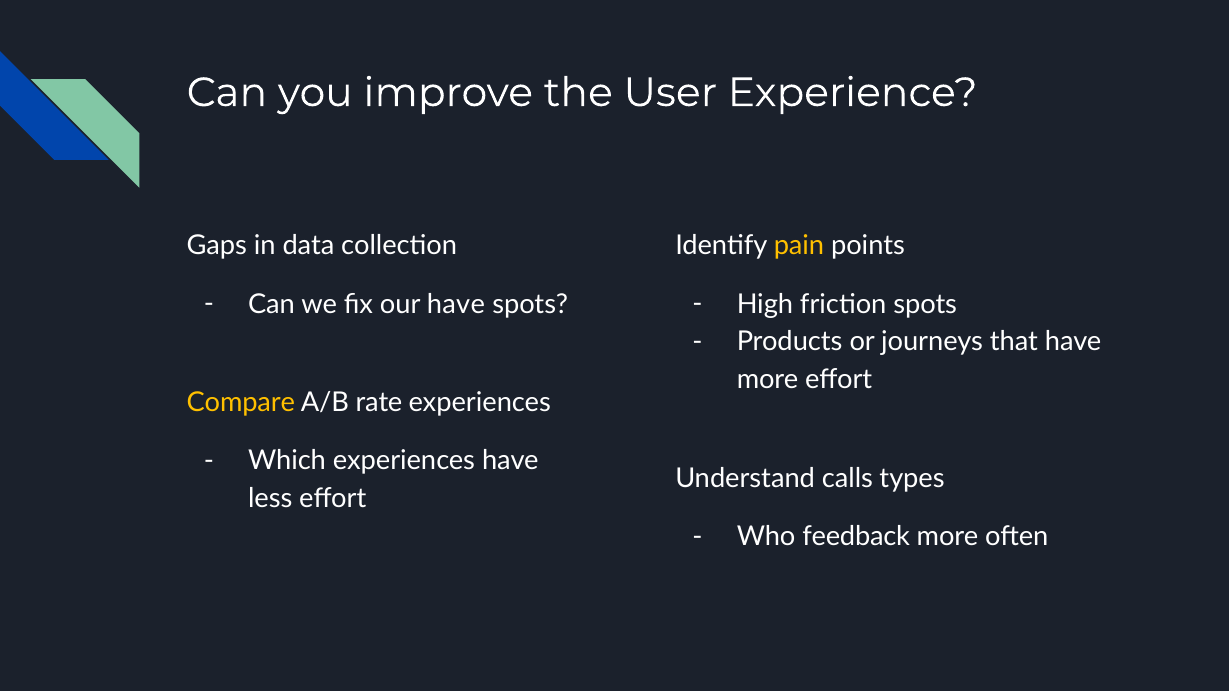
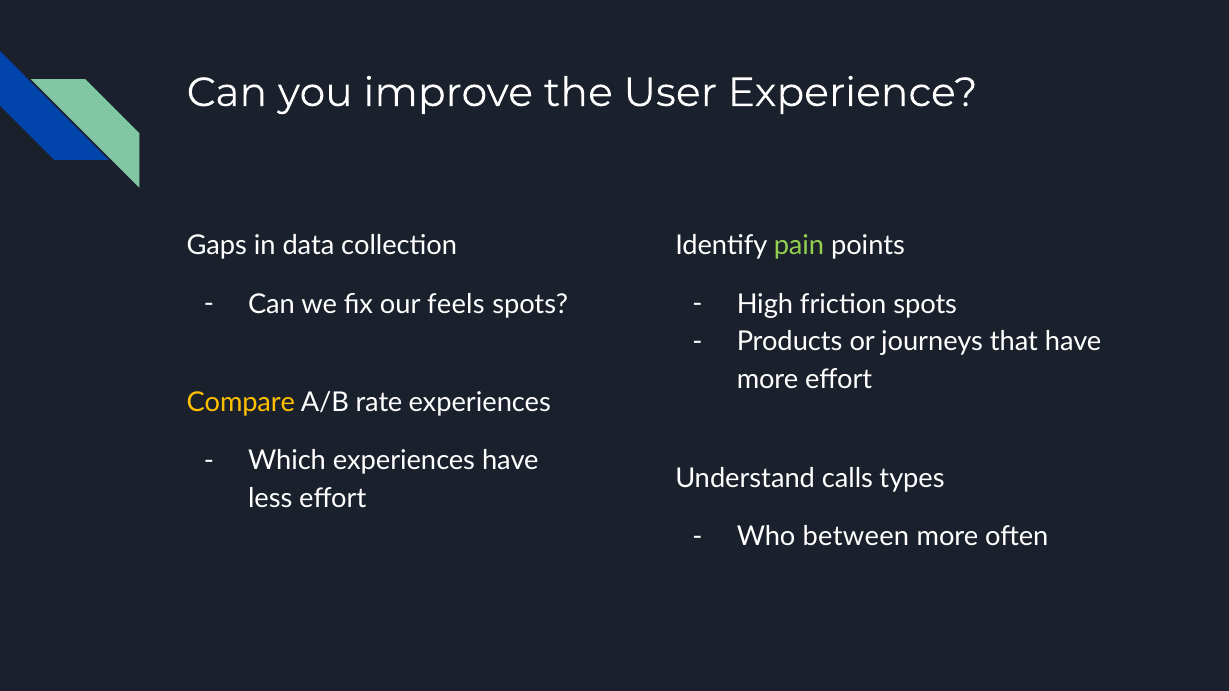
pain colour: yellow -> light green (799, 246)
our have: have -> feels (456, 304)
feedback: feedback -> between (856, 537)
